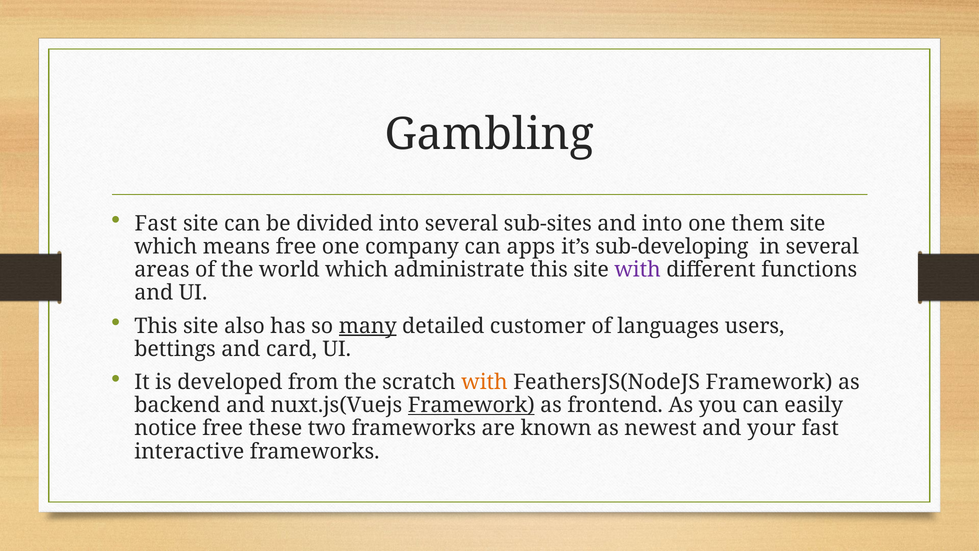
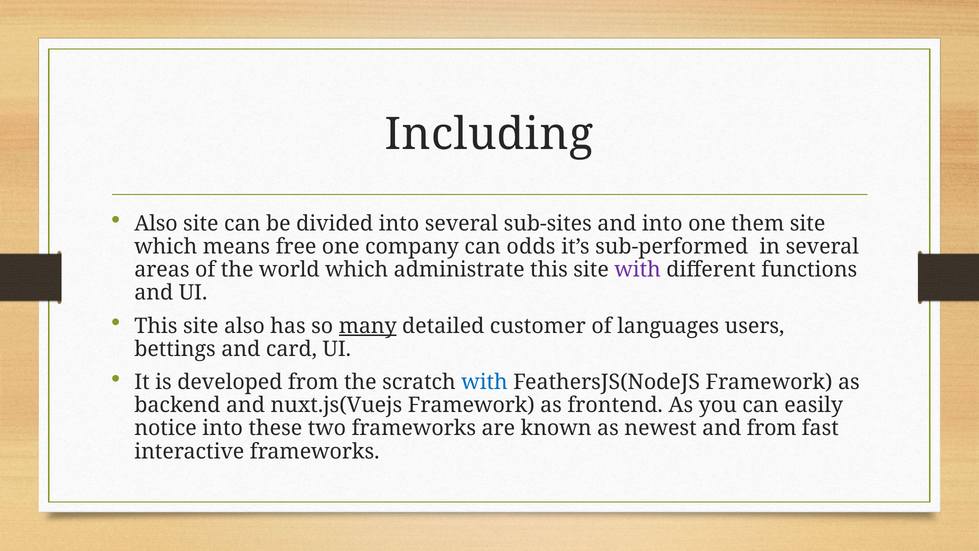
Gambling: Gambling -> Including (489, 134)
Fast: Fast -> Also (156, 223)
apps: apps -> odds (531, 246)
sub-developing: sub-developing -> sub-performed (672, 246)
with colour: orange -> blue (485, 382)
Framework underline: present -> none (471, 405)
notice free: free -> into (223, 428)
and your: your -> from (772, 428)
